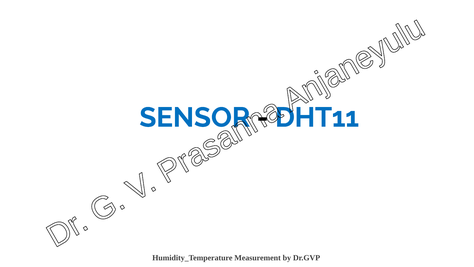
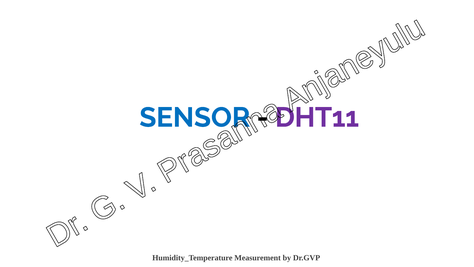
DHT11 colour: blue -> purple (317, 117)
